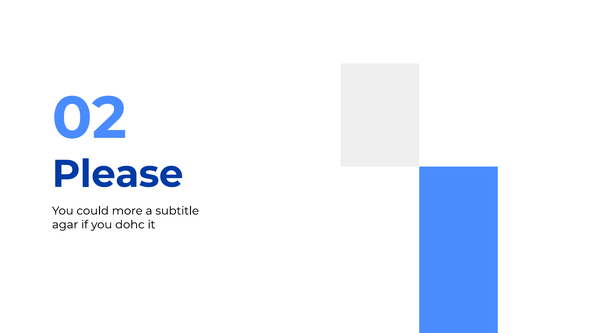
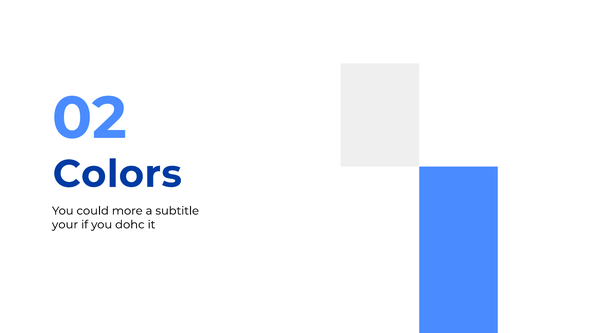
Please: Please -> Colors (117, 174)
agar: agar -> your (65, 224)
